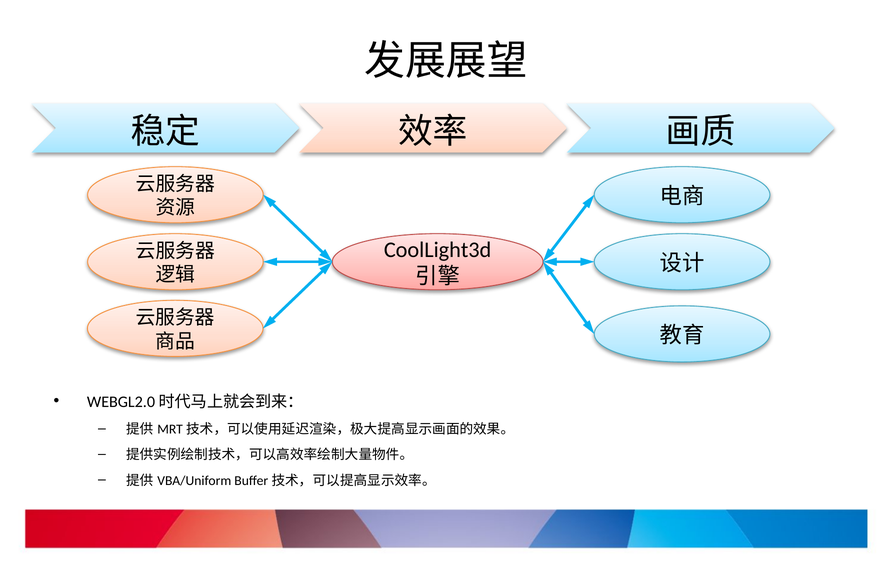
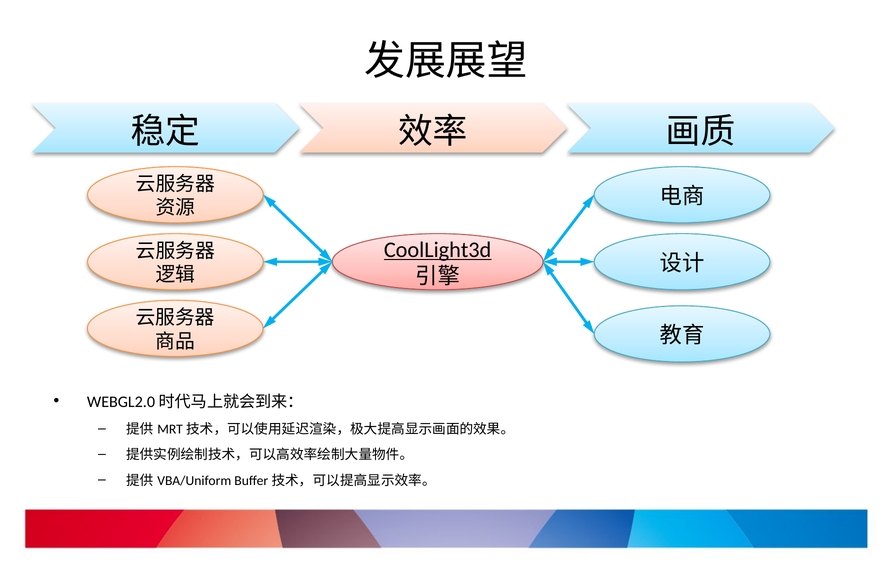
CoolLight3d underline: none -> present (438, 250)
